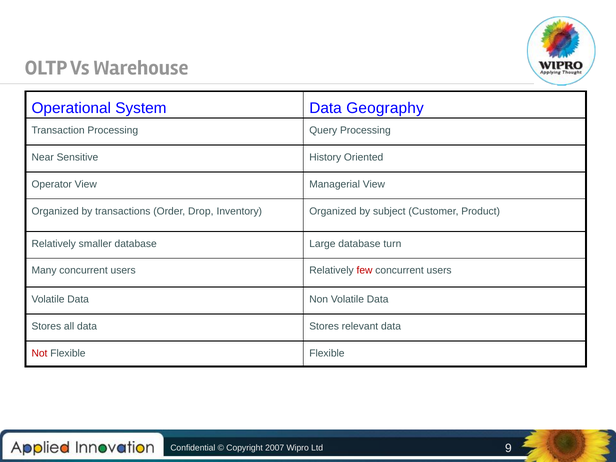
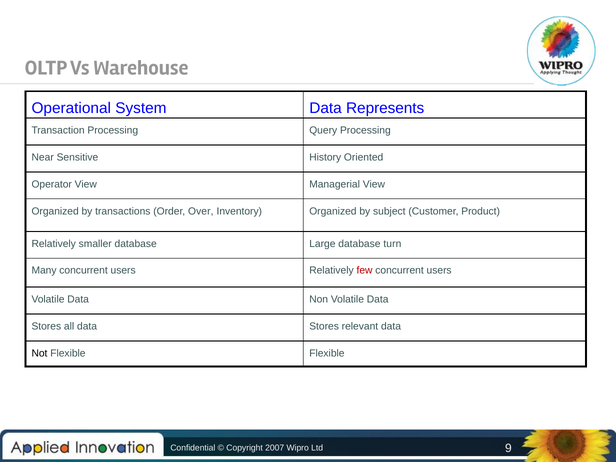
Geography: Geography -> Represents (385, 108)
Drop: Drop -> Over (201, 211)
Not colour: red -> black (39, 353)
